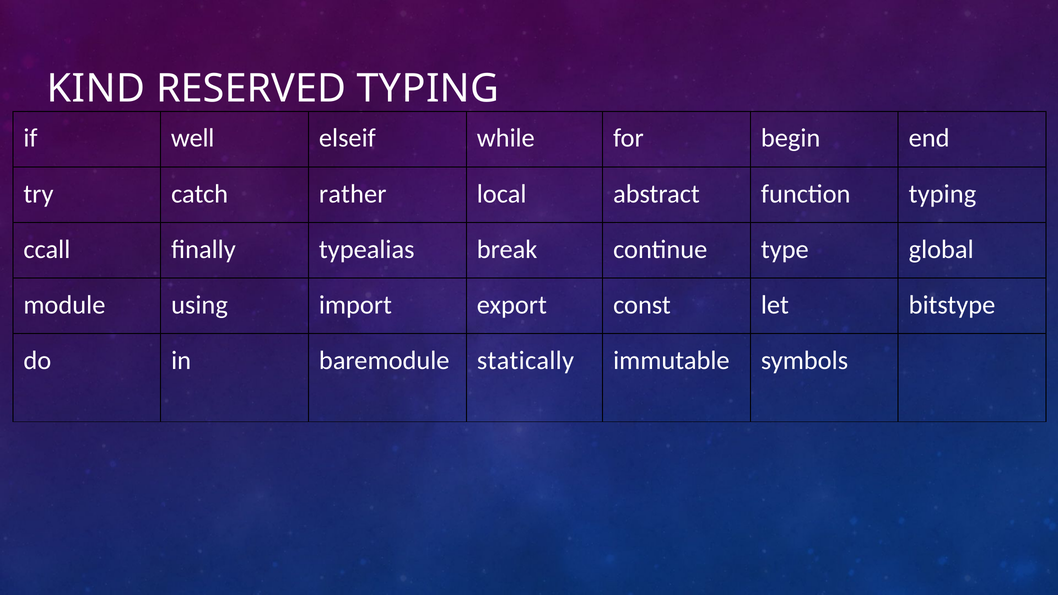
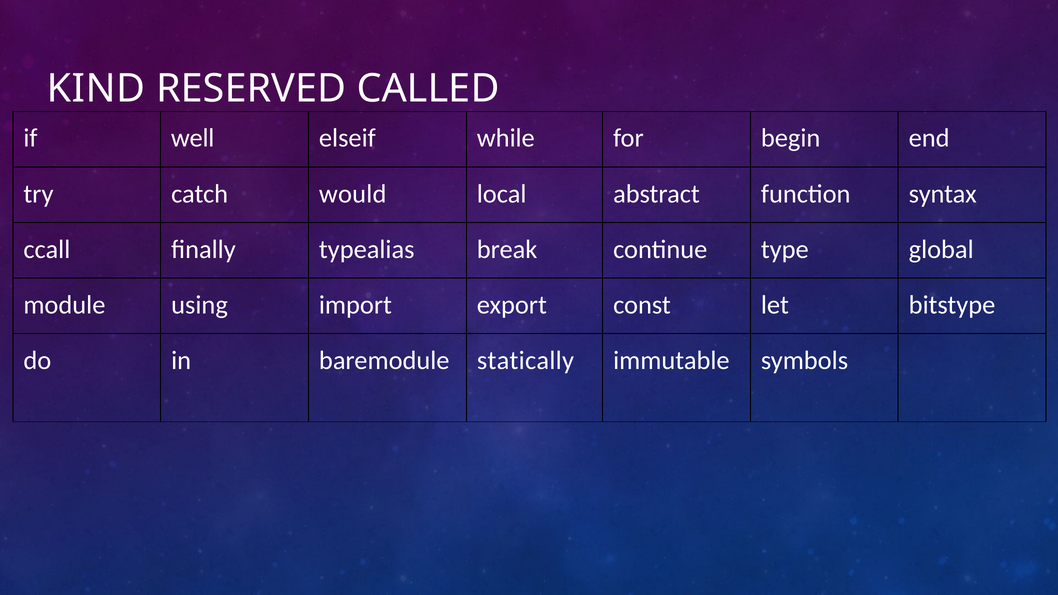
RESERVED TYPING: TYPING -> CALLED (428, 89)
rather: rather -> would (353, 194)
function typing: typing -> syntax (943, 194)
